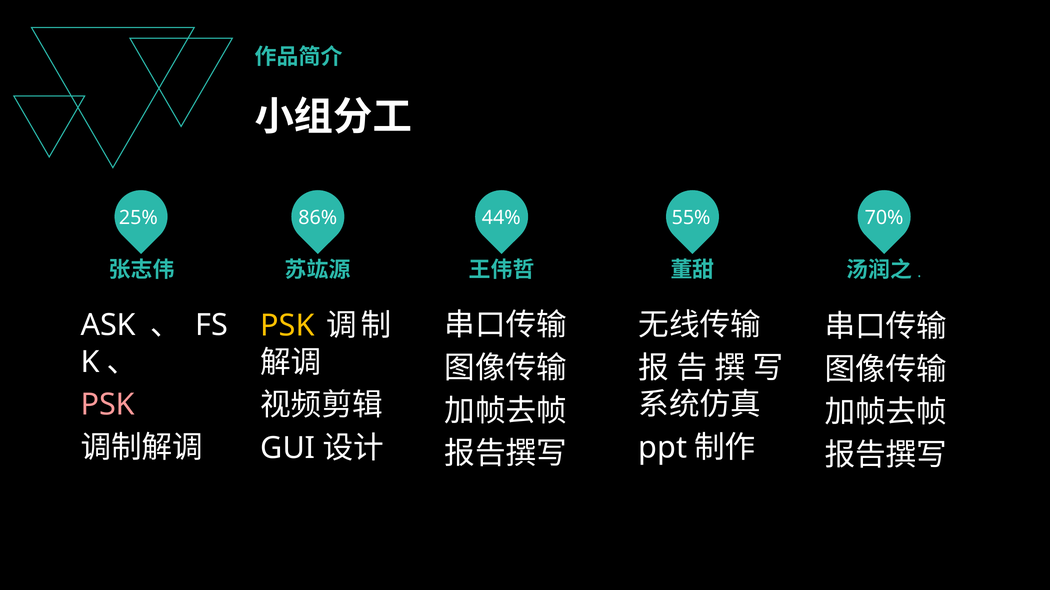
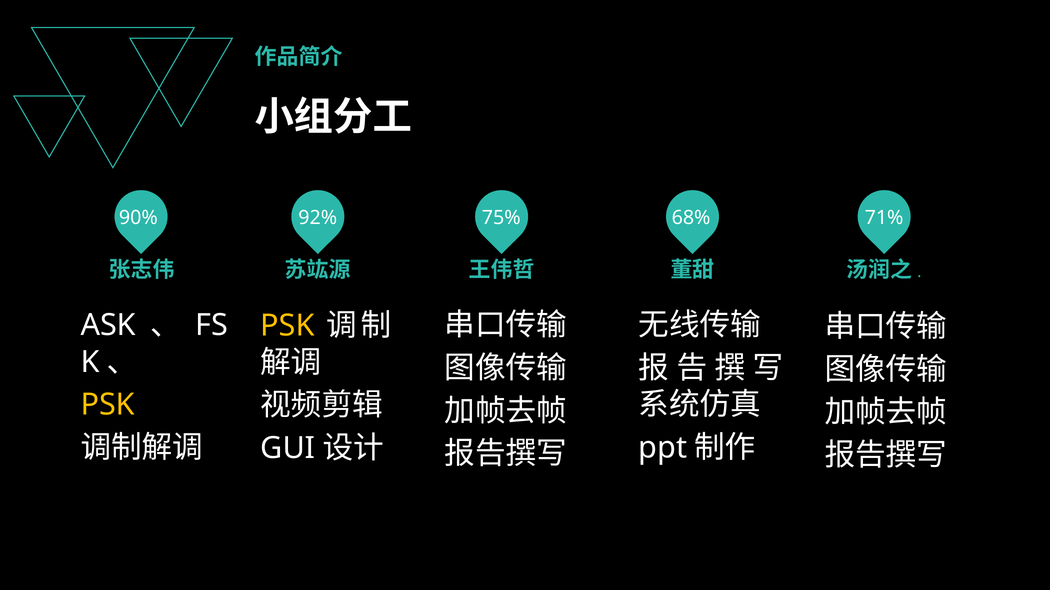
25%: 25% -> 90% (138, 218)
86%: 86% -> 92% (318, 218)
44%: 44% -> 75% (501, 218)
55%: 55% -> 68% (691, 218)
70%: 70% -> 71% (884, 218)
PSK colour: pink -> yellow (108, 405)
